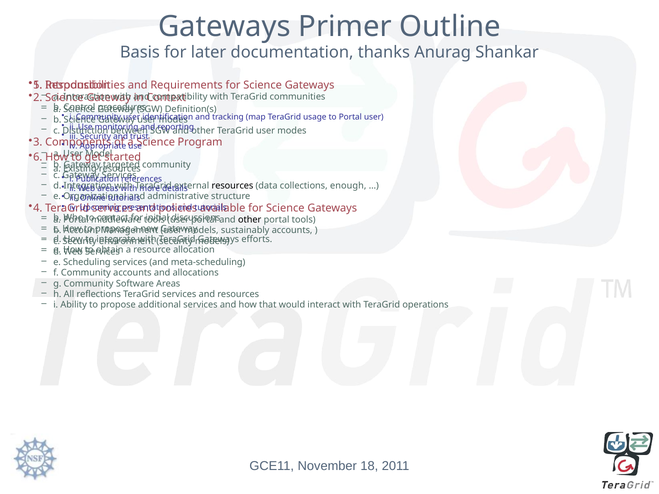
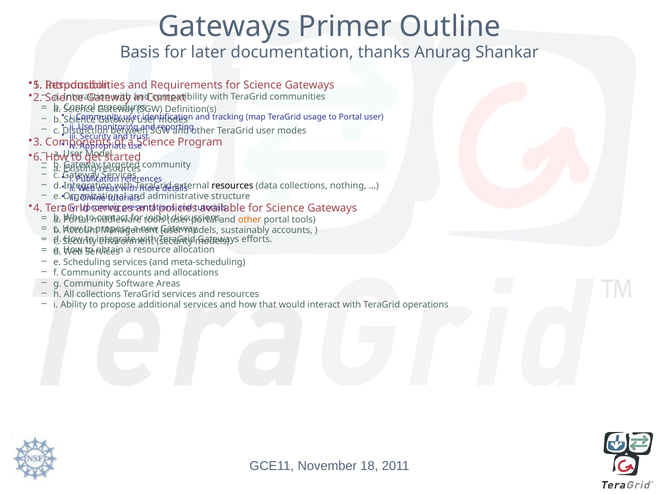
enough: enough -> nothing (348, 186)
other colour: black -> orange (250, 220)
All reflections: reflections -> collections (99, 294)
